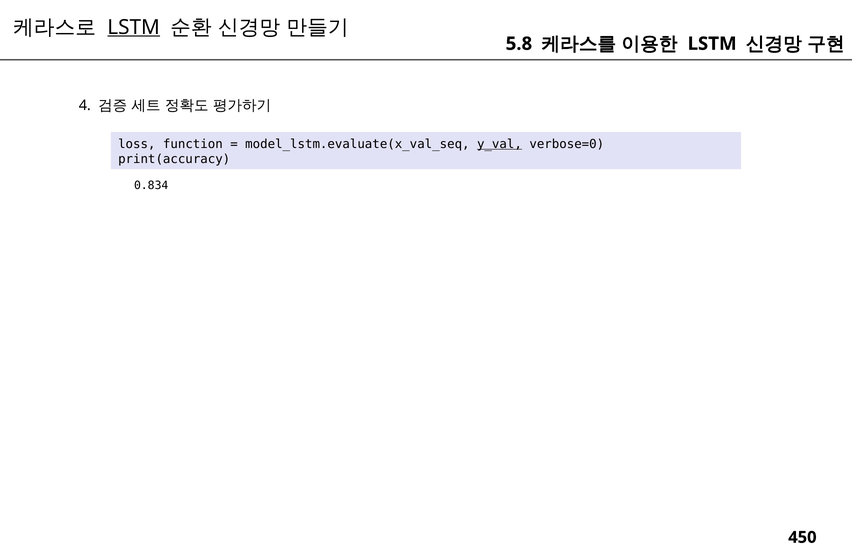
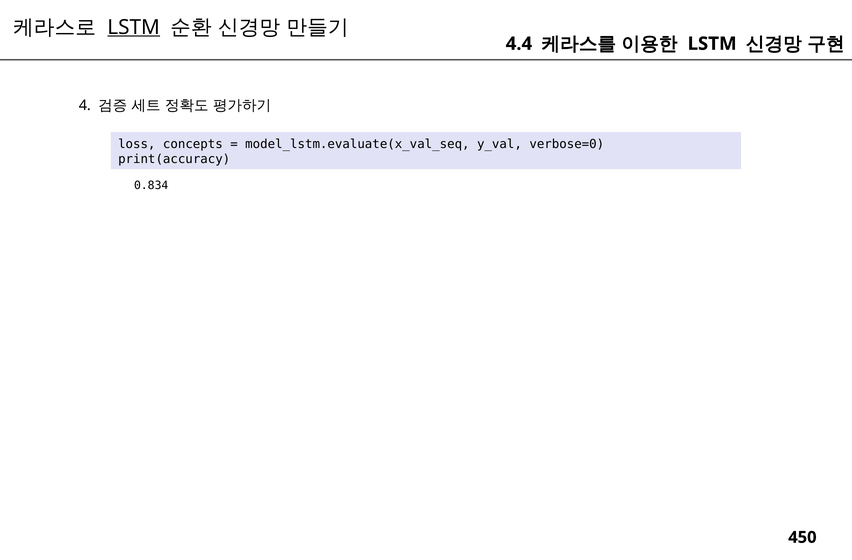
5.8: 5.8 -> 4.4 (519, 44)
function: function -> concepts (193, 144)
y_val underline: present -> none (499, 144)
